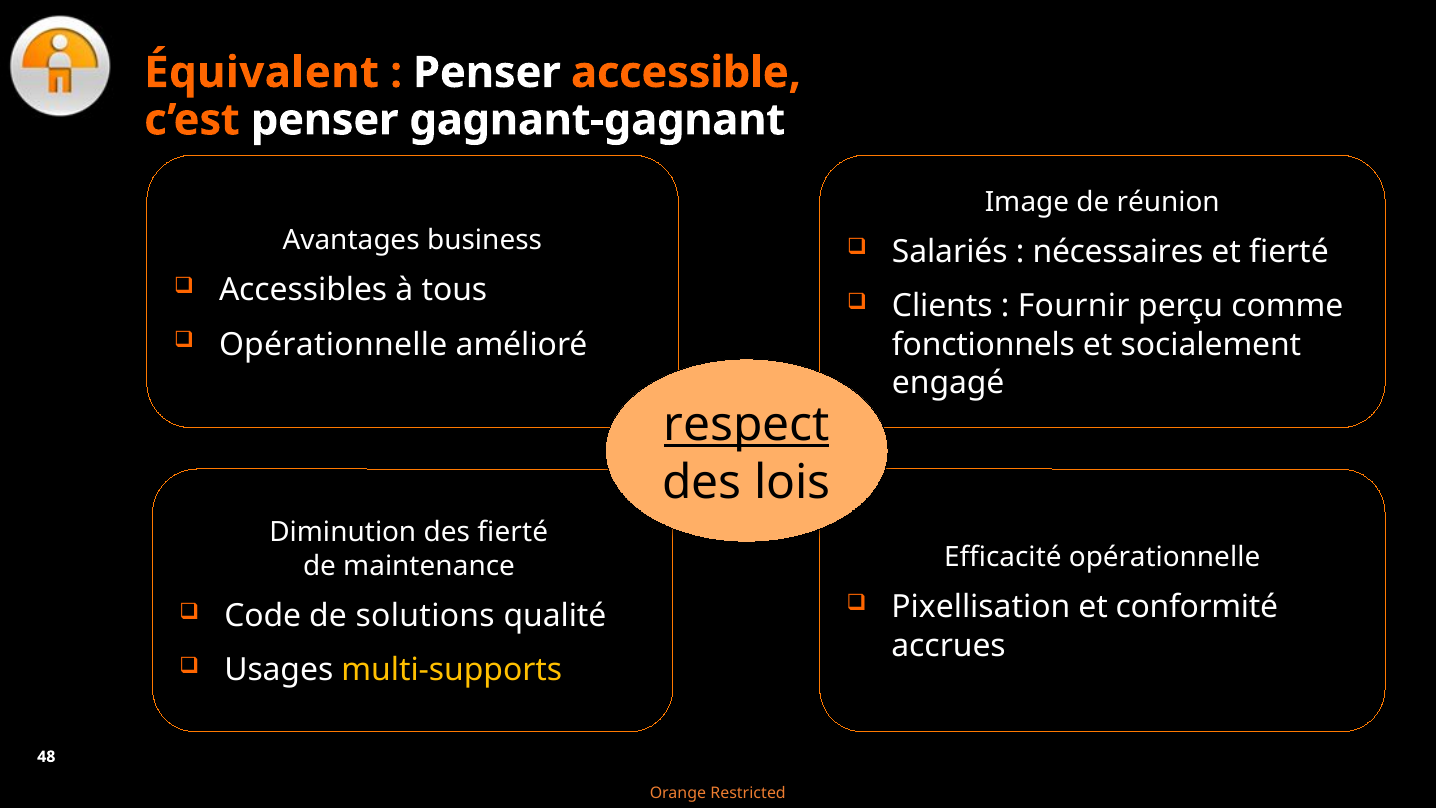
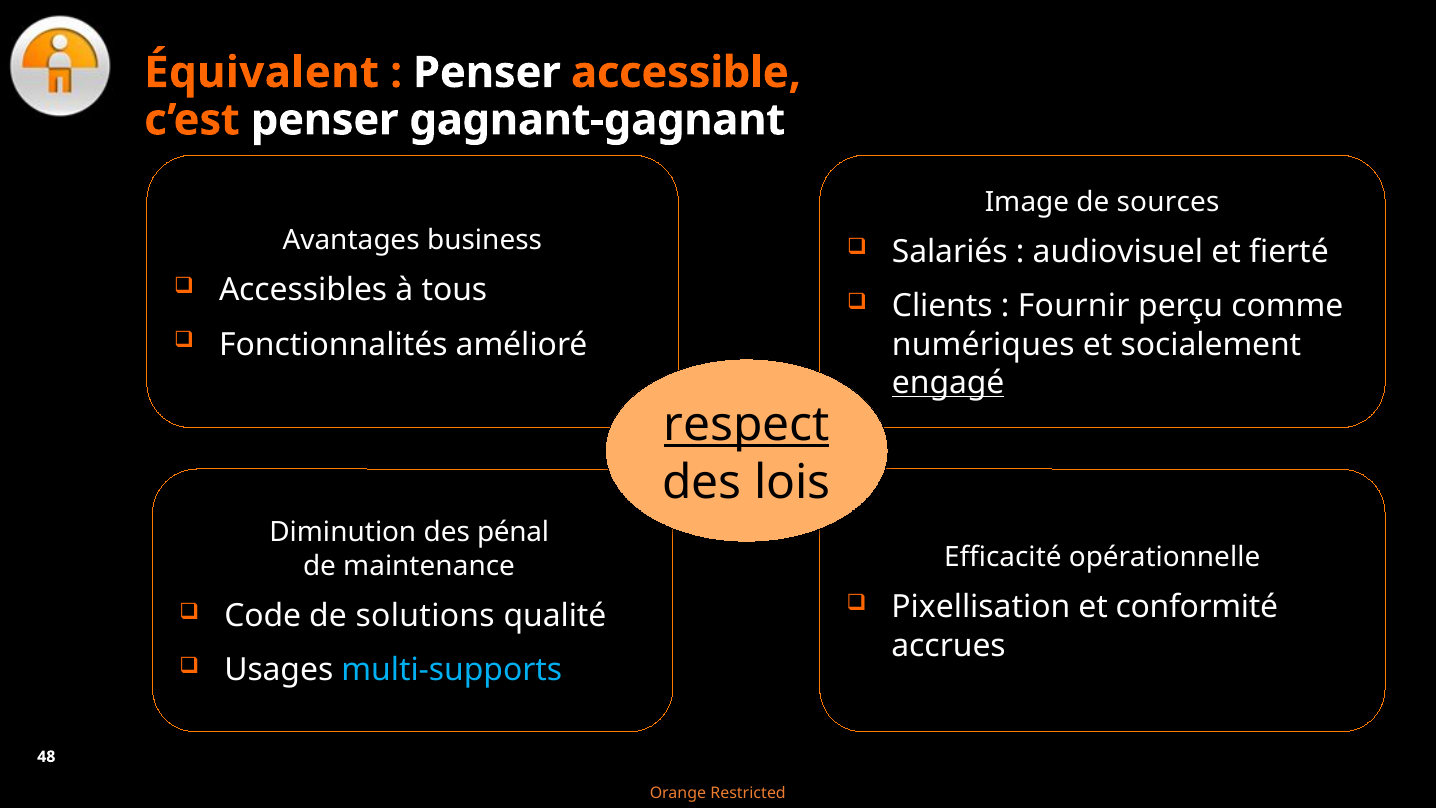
réunion: réunion -> sources (1168, 202)
nécessaires: nécessaires -> audiovisuel (1118, 252)
Opérationnelle: Opérationnelle -> Fonctionnalités (333, 344)
fonctionnels: fonctionnels -> numériques (983, 344)
engagé underline: none -> present (948, 383)
des fierté: fierté -> pénal (513, 532)
multi-supports colour: yellow -> light blue (452, 670)
